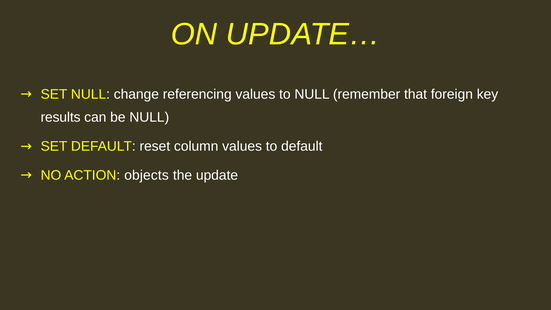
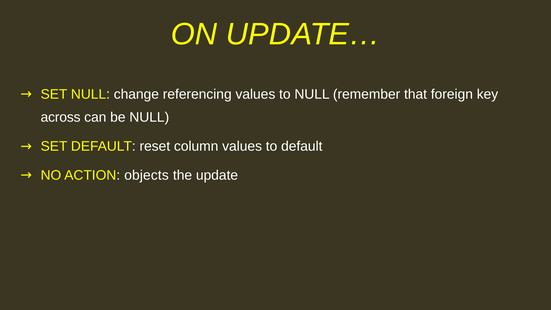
results: results -> across (61, 117)
